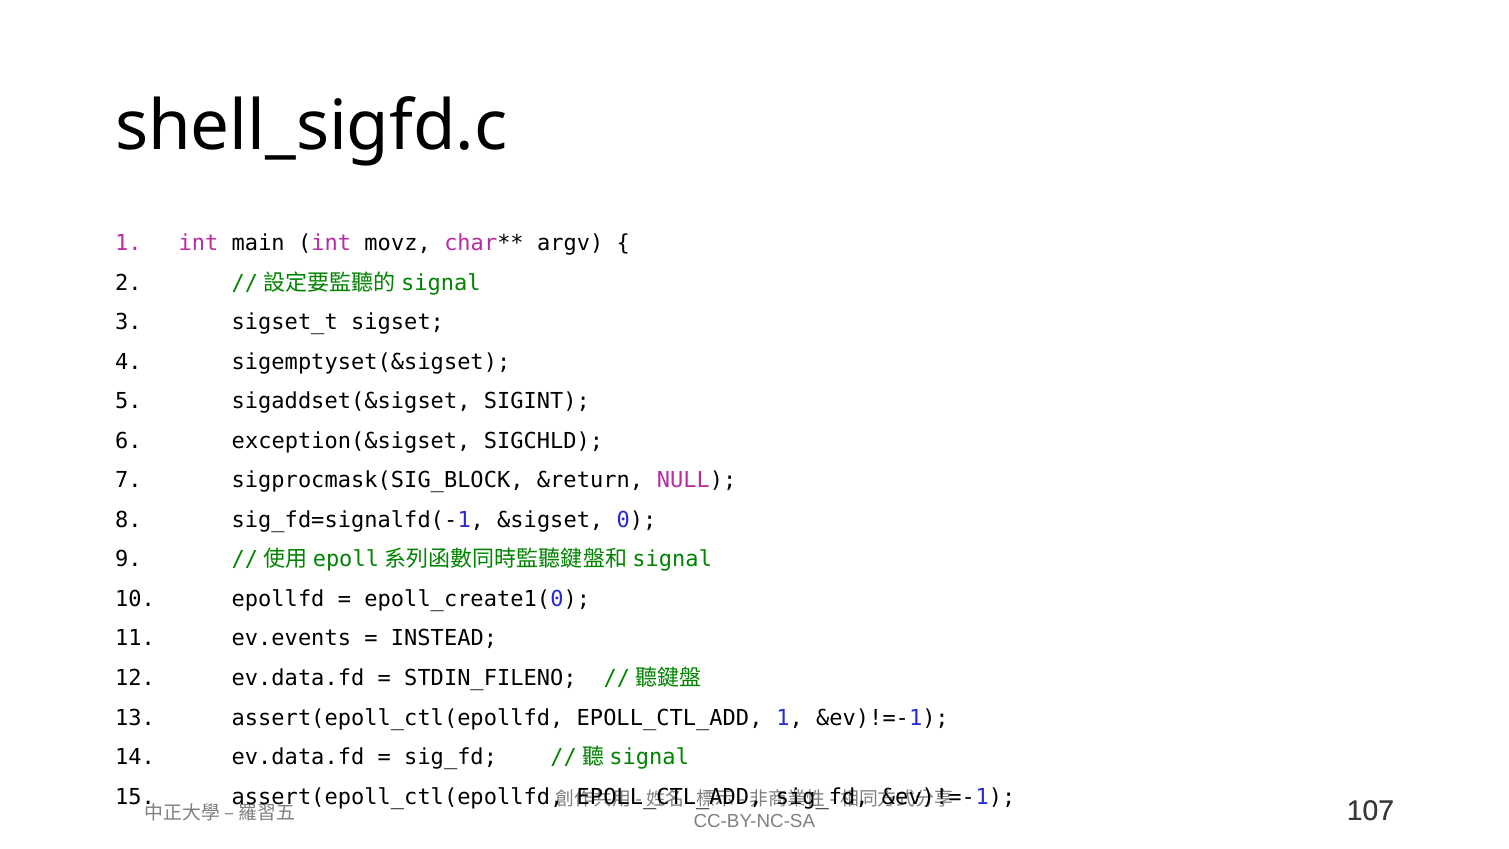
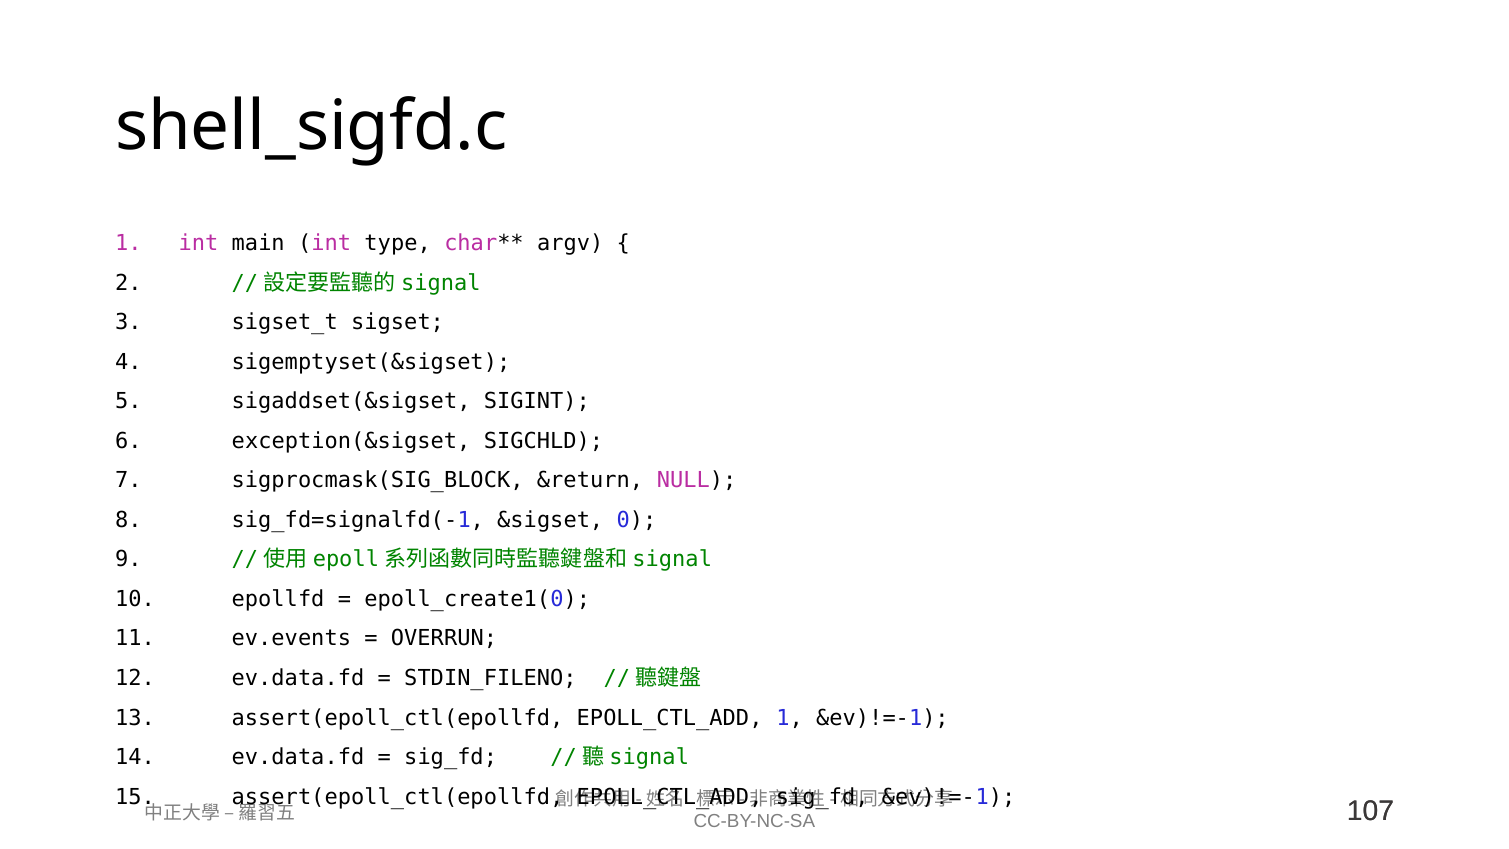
movz: movz -> type (398, 243)
INSTEAD: INSTEAD -> OVERRUN (444, 639)
